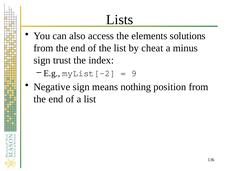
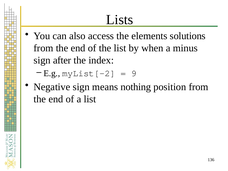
cheat: cheat -> when (152, 48)
trust: trust -> after (62, 60)
